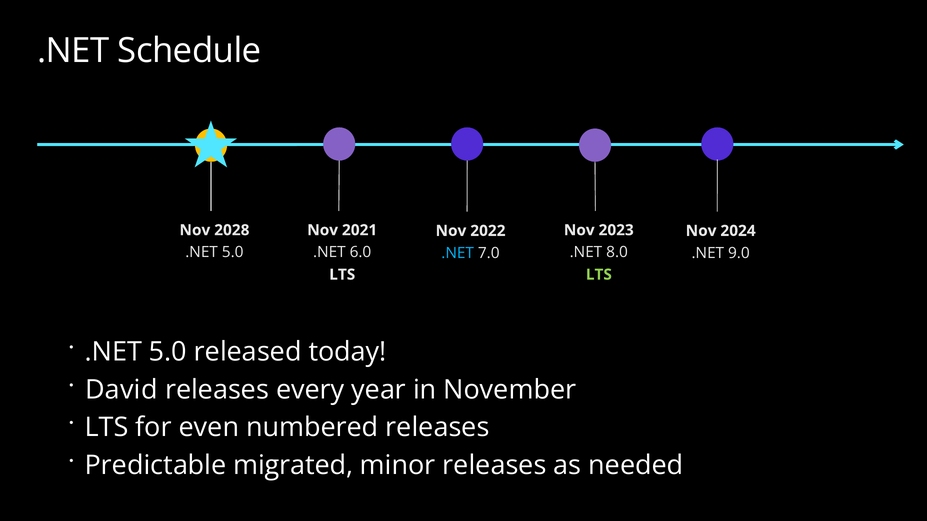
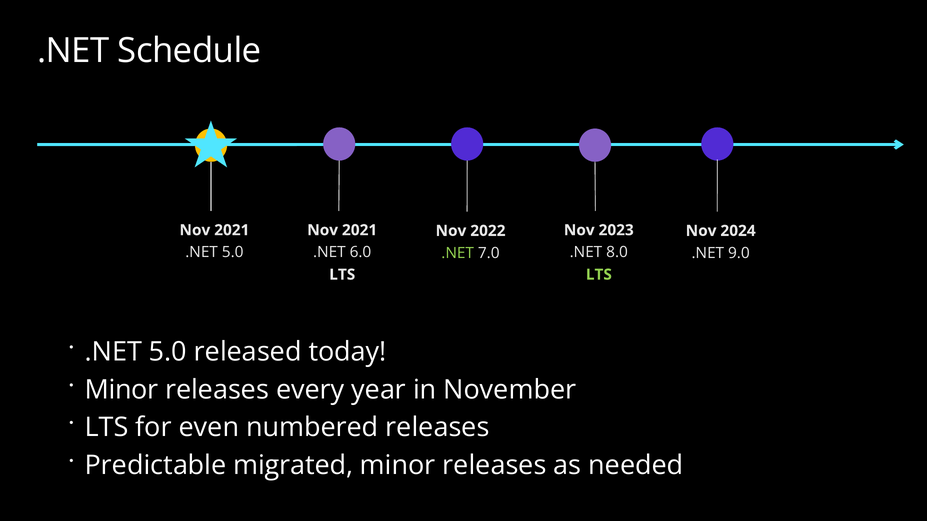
2028: 2028 -> 2021 (232, 230)
.NET colour: light blue -> light green (458, 253)
David: David -> Minor (122, 390)
